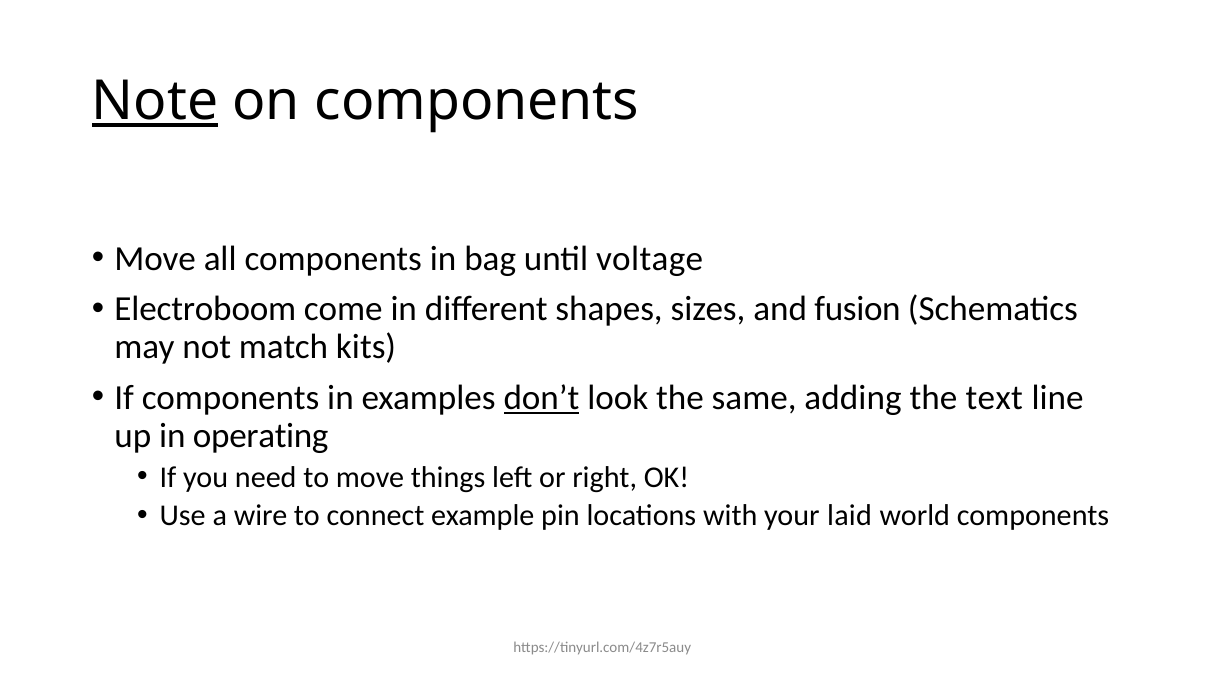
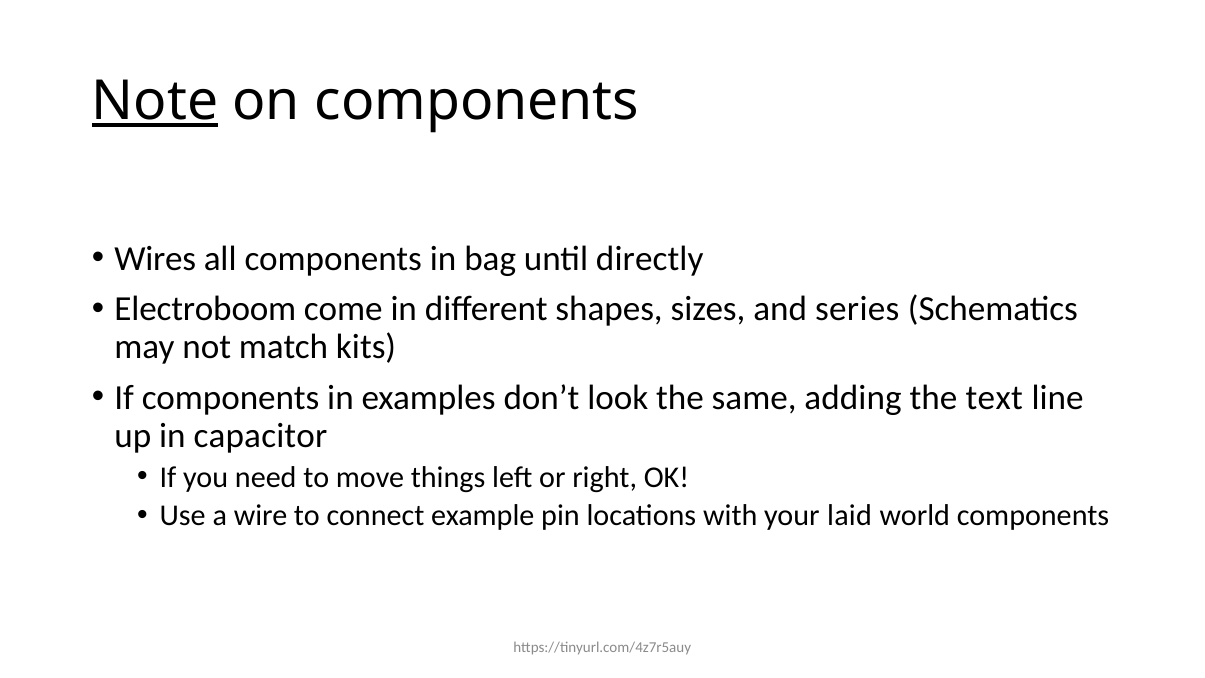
Move: Move -> Wires (155, 258)
voltage: voltage -> directly (650, 258)
fusion: fusion -> series (857, 309)
don’t underline: present -> none (541, 398)
operating: operating -> capacitor (260, 435)
